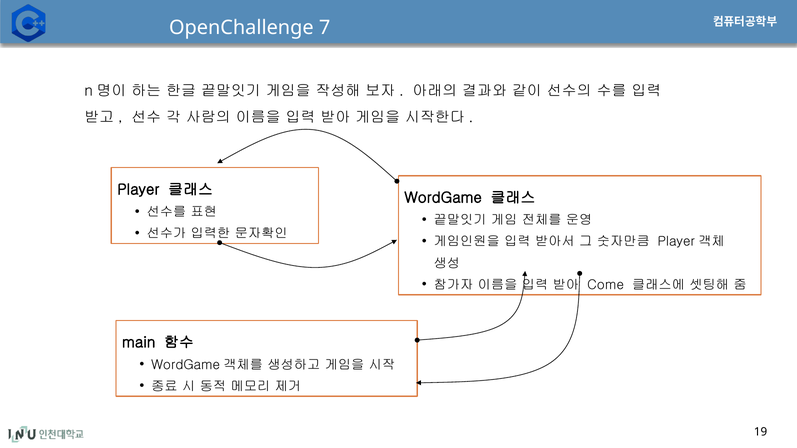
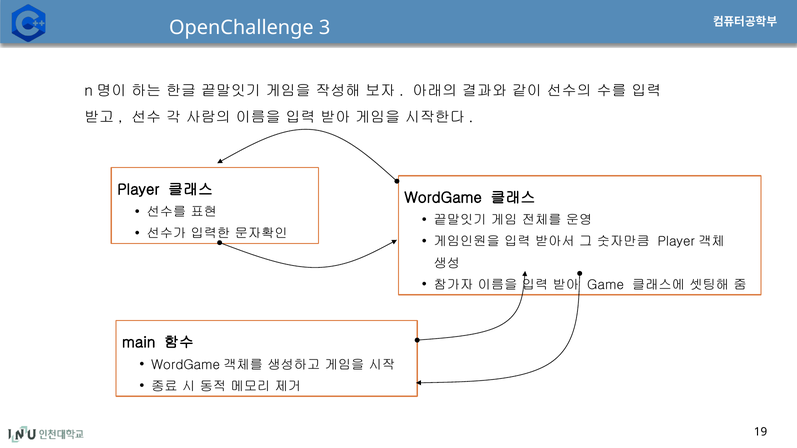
7: 7 -> 3 (325, 28)
Come: Come -> Game (606, 285)
